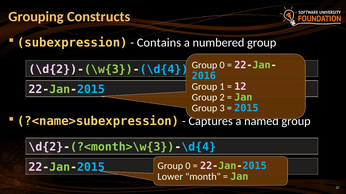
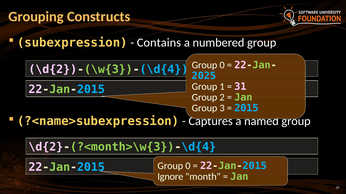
2016: 2016 -> 2025 (204, 76)
12: 12 -> 31 (240, 87)
Lower: Lower -> Ignore (170, 177)
